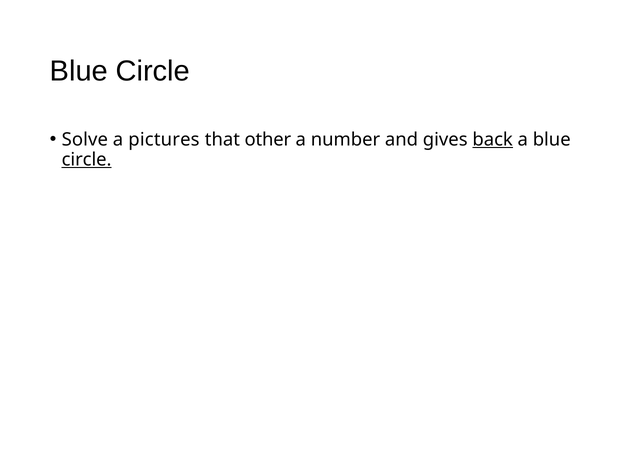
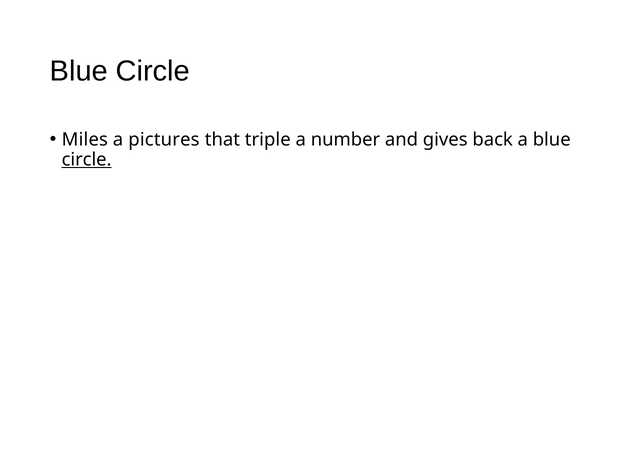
Solve: Solve -> Miles (85, 139)
other: other -> triple (268, 139)
back underline: present -> none (493, 139)
